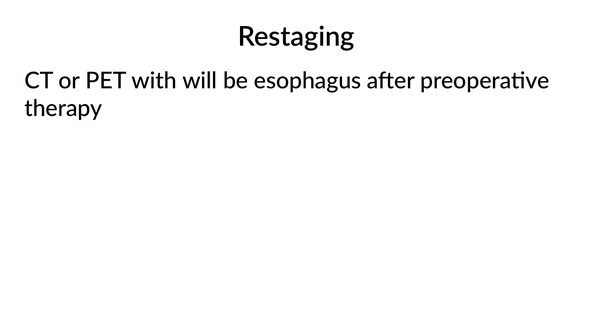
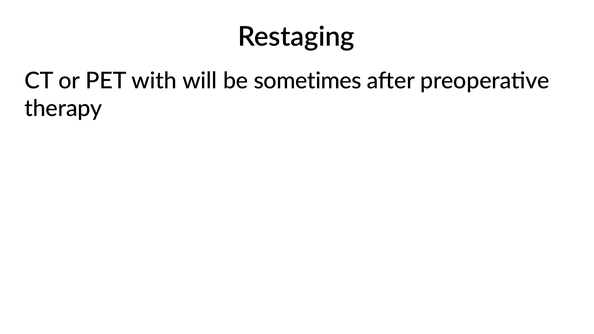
esophagus: esophagus -> sometimes (308, 81)
